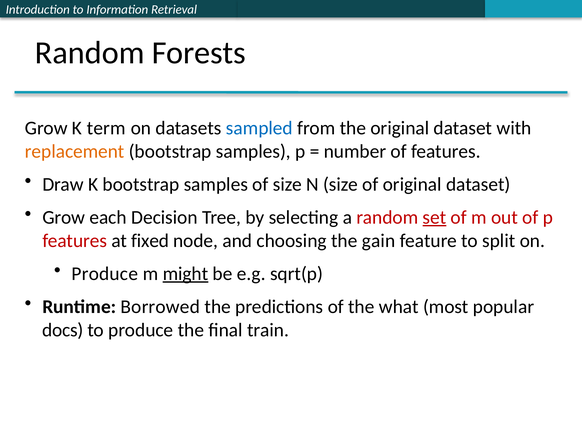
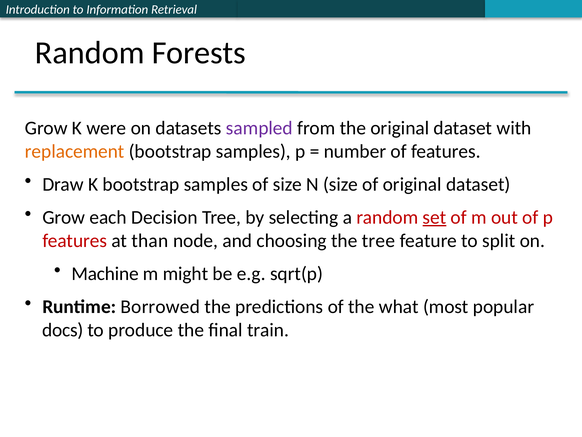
term: term -> were (106, 128)
sampled colour: blue -> purple (259, 128)
fixed: fixed -> than (150, 240)
the gain: gain -> tree (378, 240)
Produce: Produce -> Machine (105, 273)
might underline: present -> none (185, 273)
